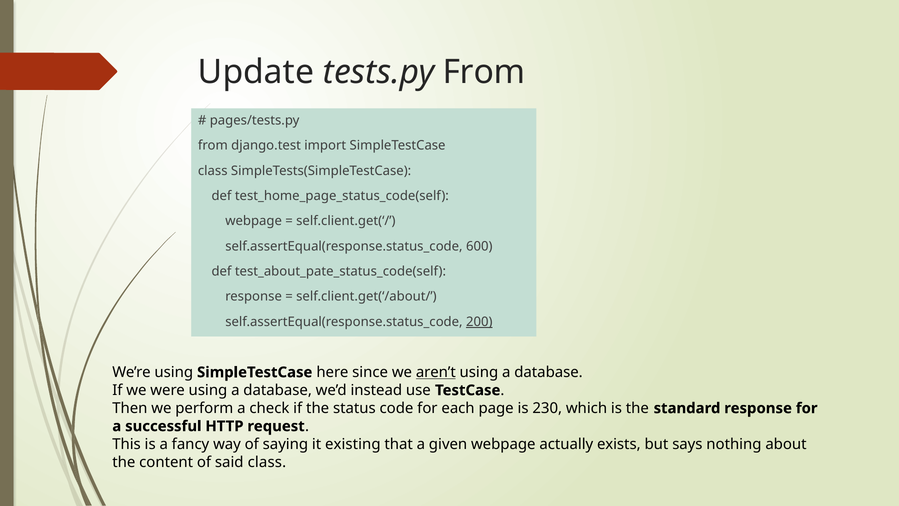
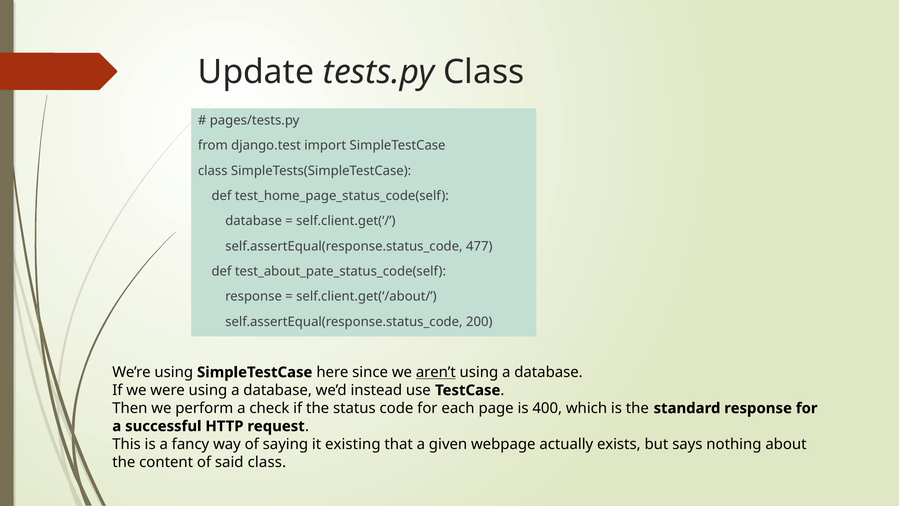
tests.py From: From -> Class (484, 72)
webpage: webpage -> database (254, 221)
600: 600 -> 477 (479, 246)
200 underline: present -> none (479, 322)
230: 230 -> 400 (547, 408)
